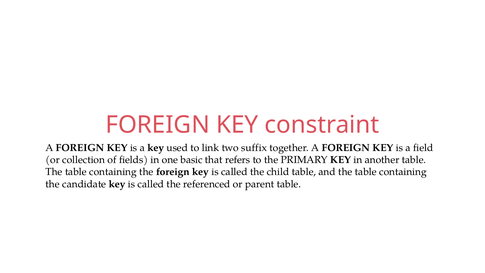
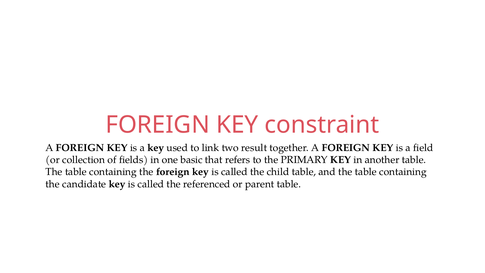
suffix: suffix -> result (254, 148)
